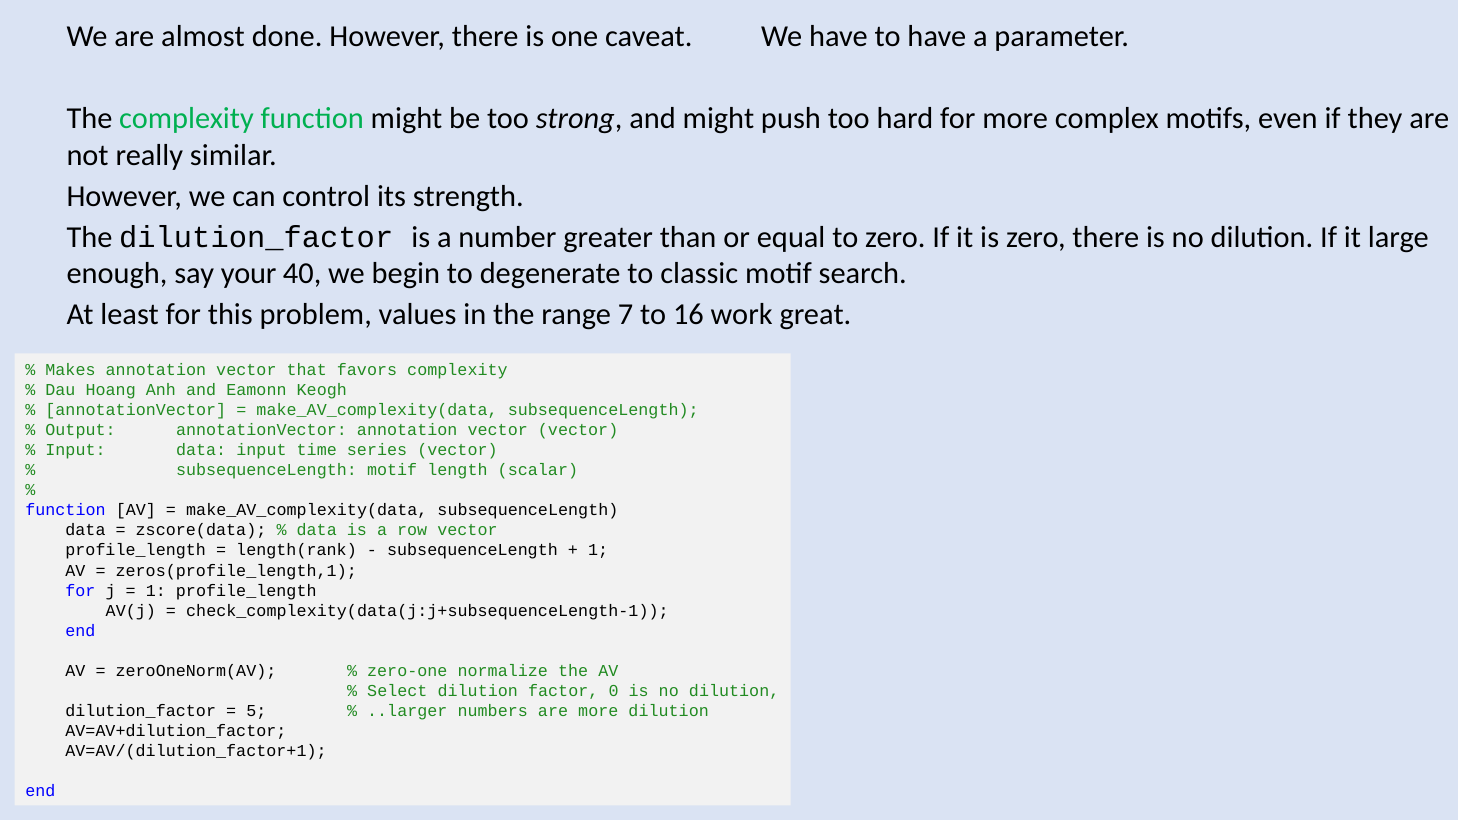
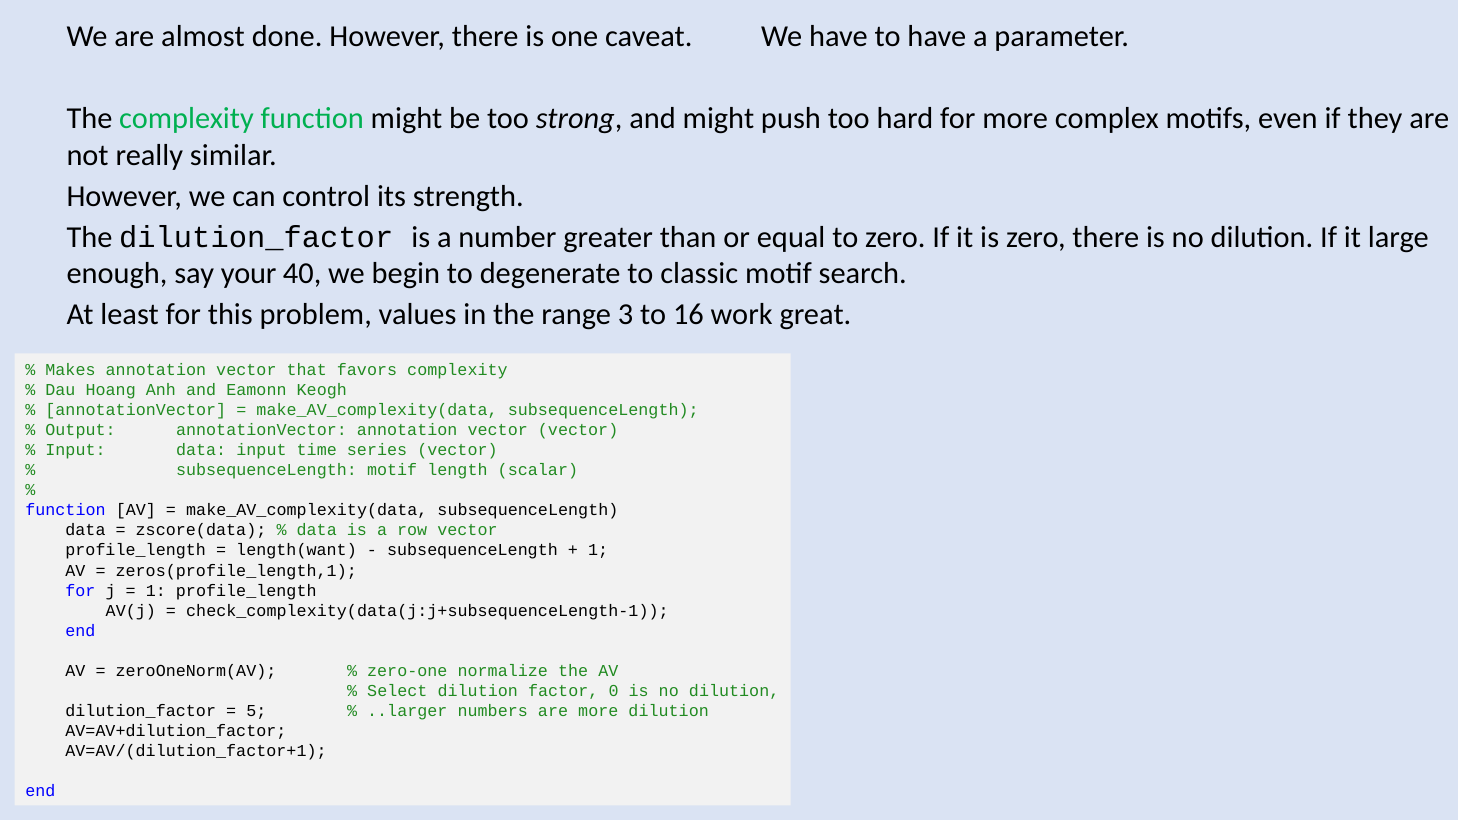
7: 7 -> 3 (626, 315)
length(rank: length(rank -> length(want (297, 551)
